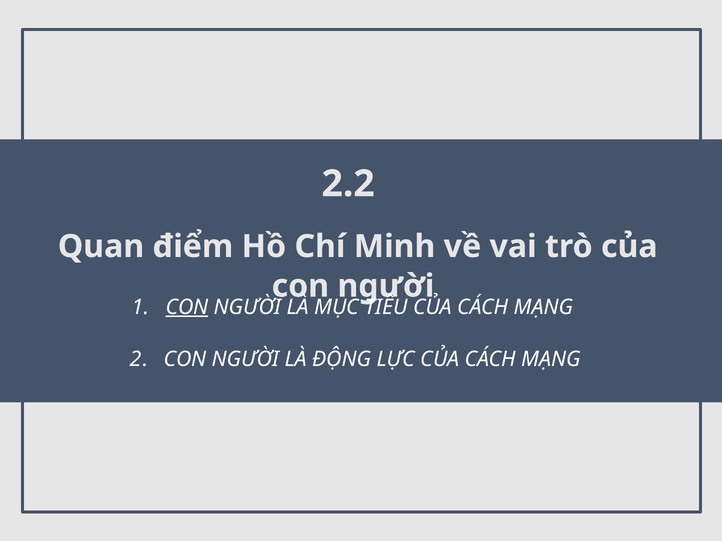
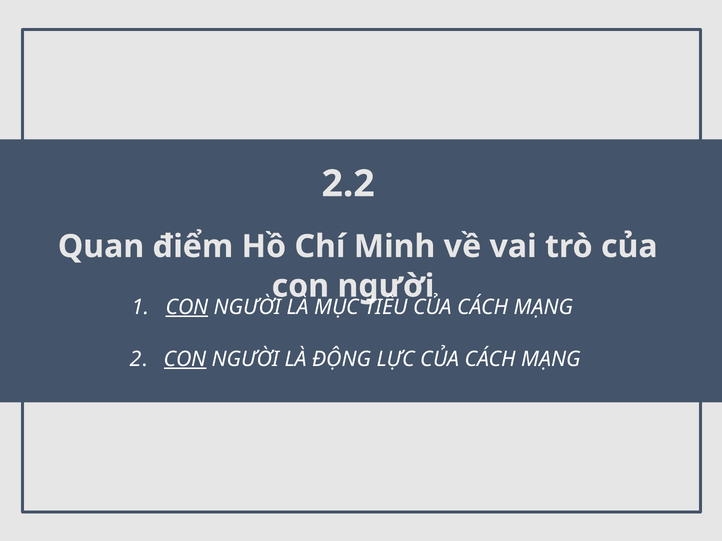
CON underline: none -> present (185, 359)
